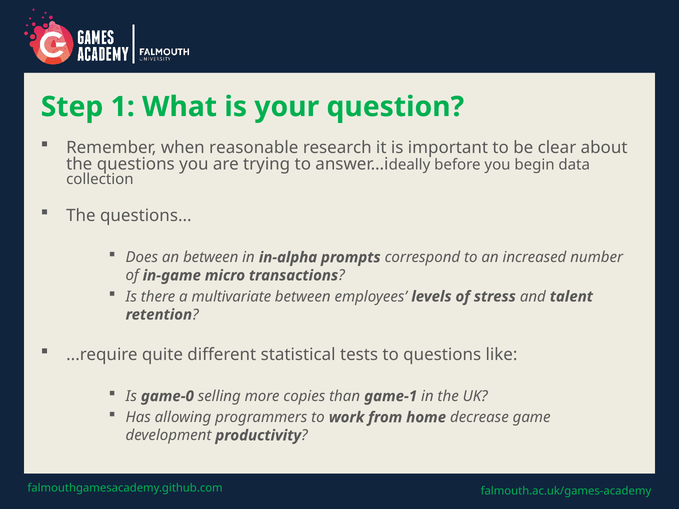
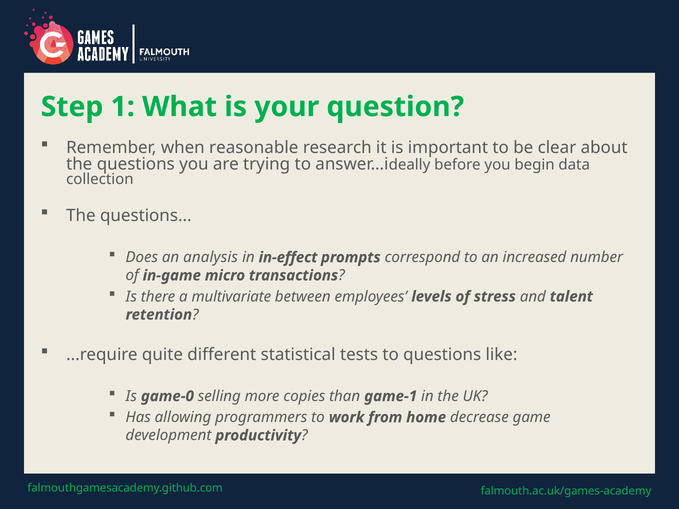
an between: between -> analysis (211, 257)
in-alpha: in-alpha -> in-effect (288, 257)
